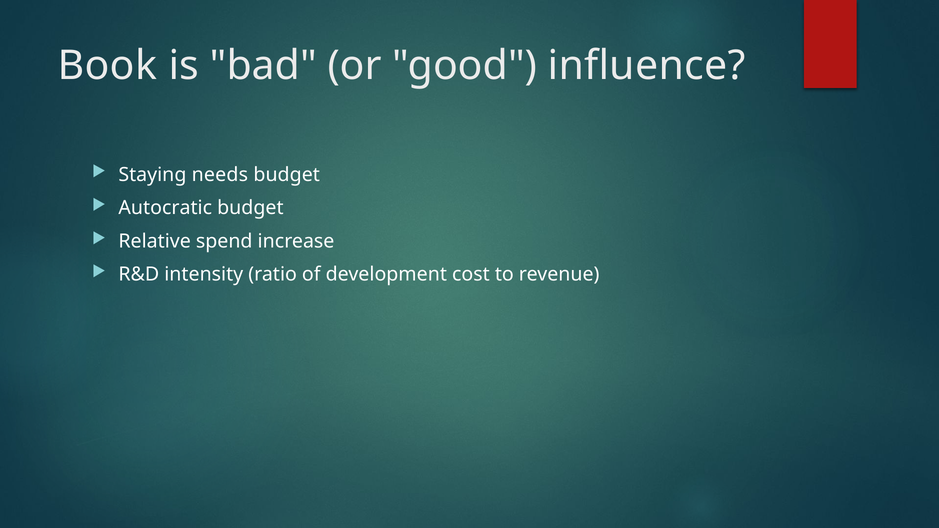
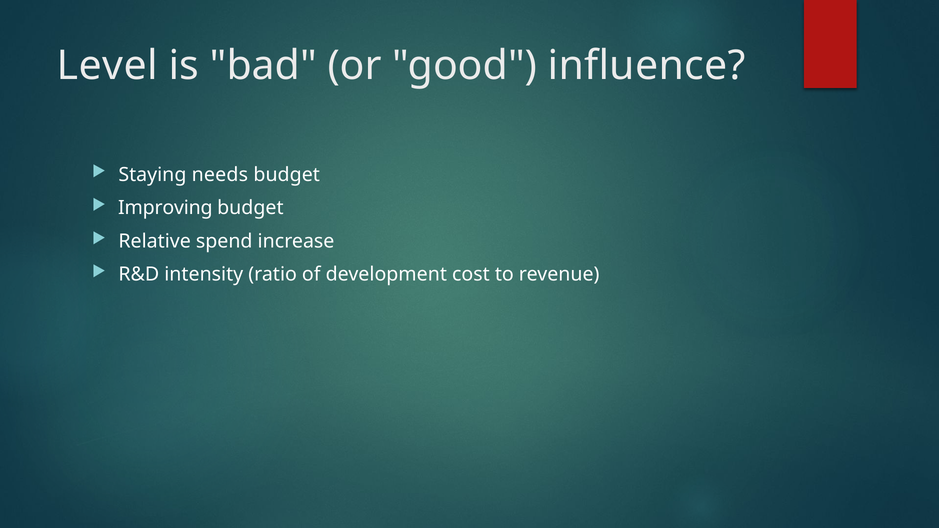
Book: Book -> Level (107, 66)
Autocratic: Autocratic -> Improving (165, 208)
